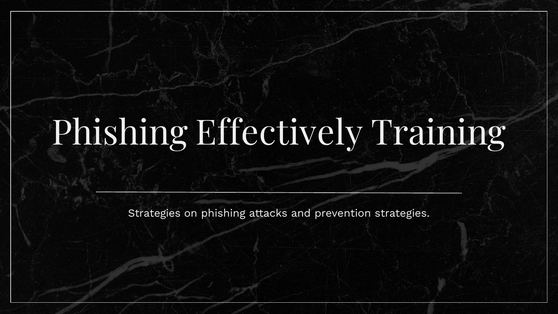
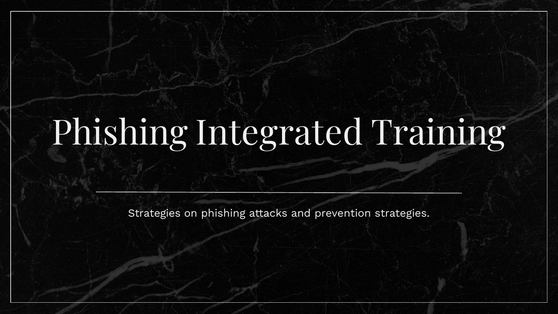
Effectively: Effectively -> Integrated (279, 133)
